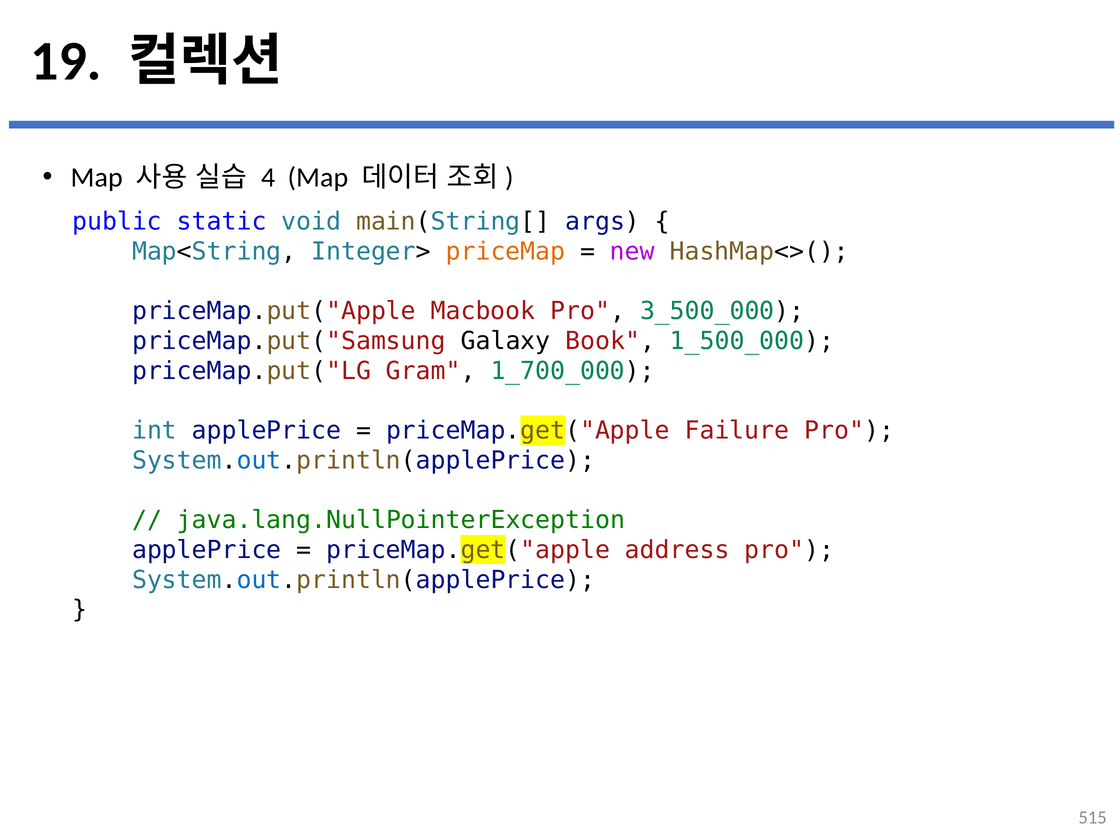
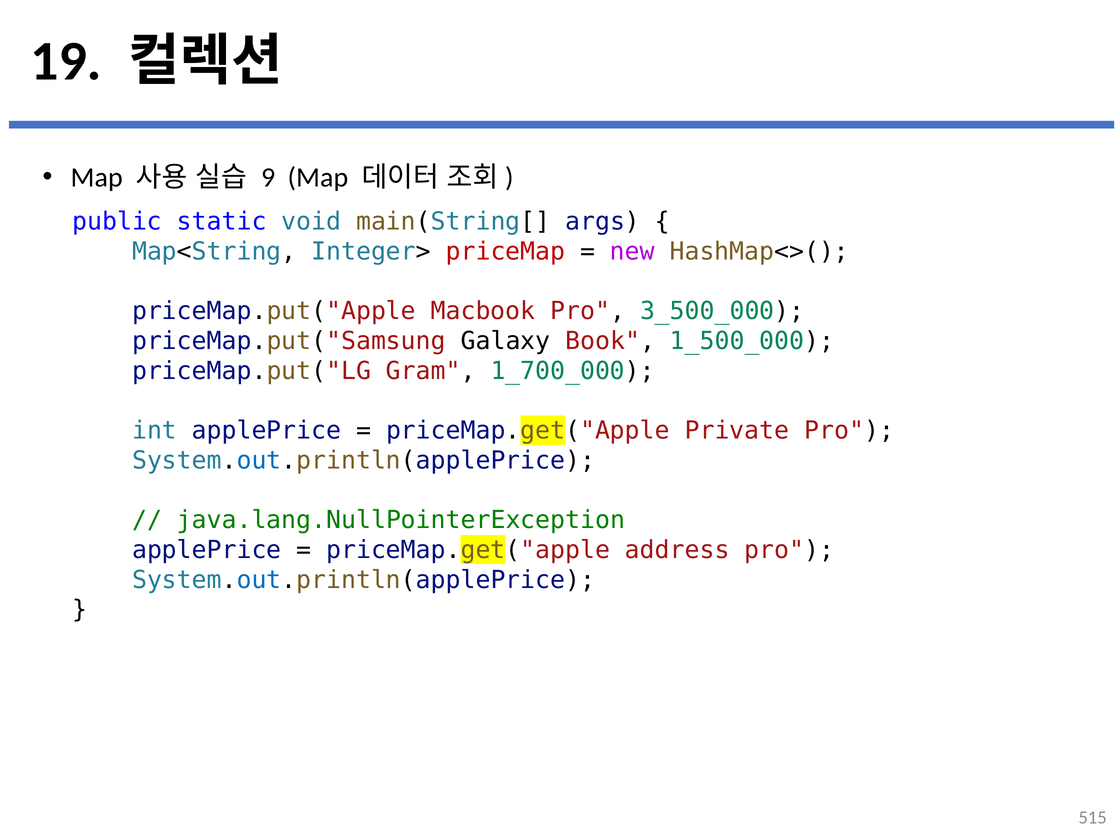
4: 4 -> 9 (268, 177)
priceMap colour: orange -> red (505, 252)
Failure: Failure -> Private (737, 431)
